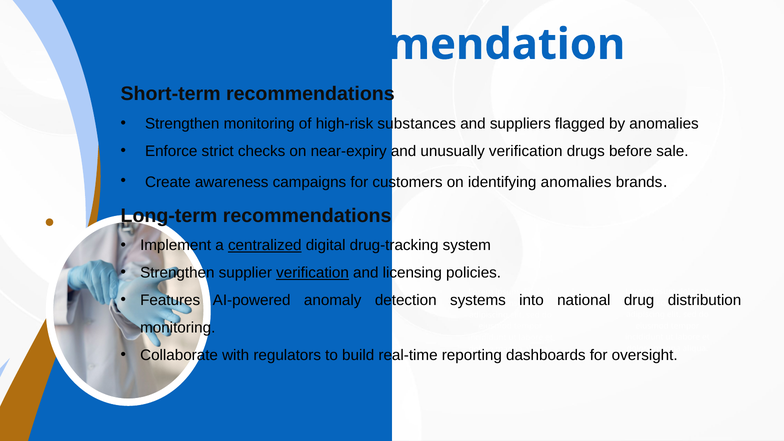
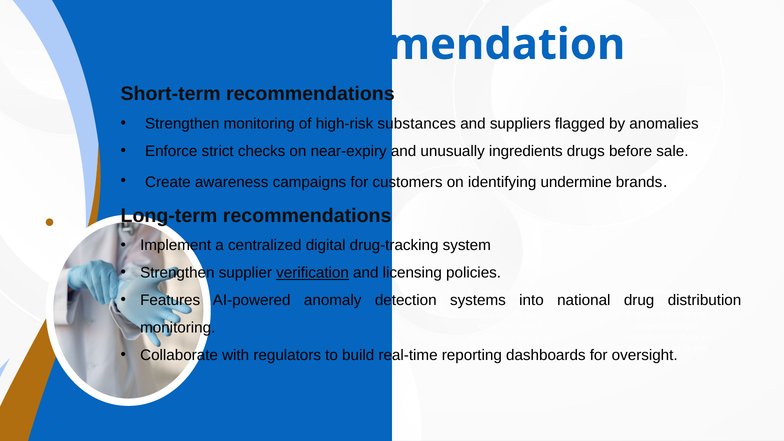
unusually verification: verification -> ingredients (526, 151)
identifying anomalies: anomalies -> undermine (576, 182)
centralized underline: present -> none (265, 245)
